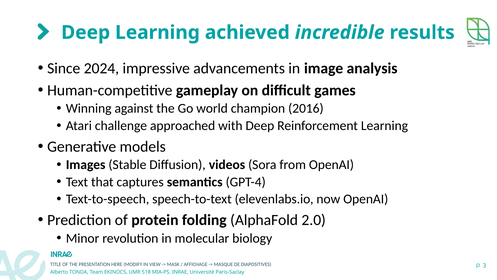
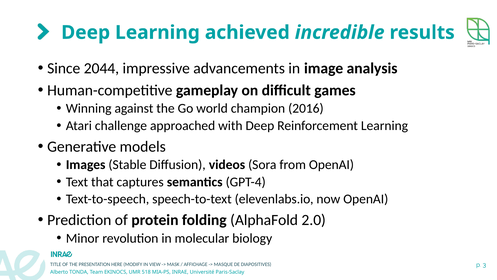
2024: 2024 -> 2044 (101, 68)
